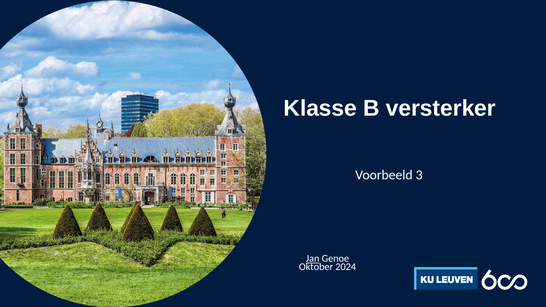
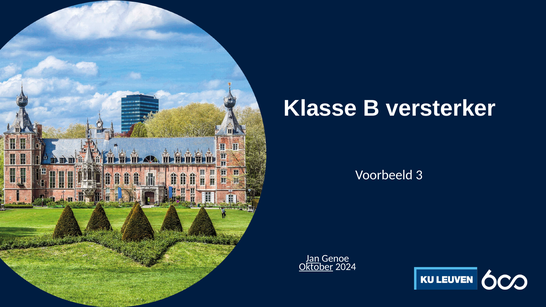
Oktober underline: none -> present (316, 267)
